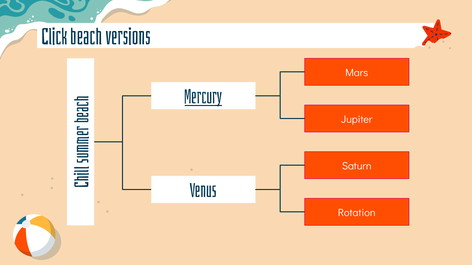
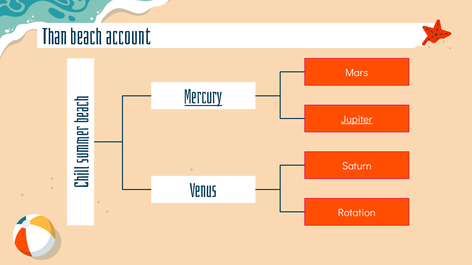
Click: Click -> Than (54, 37)
versions: versions -> account (128, 37)
Jupiter underline: none -> present (357, 119)
